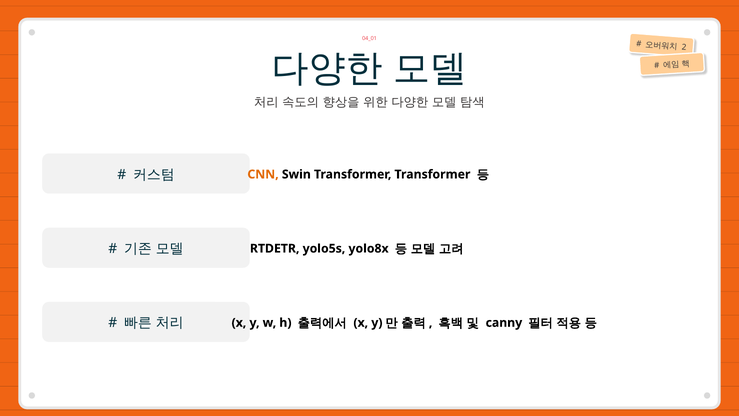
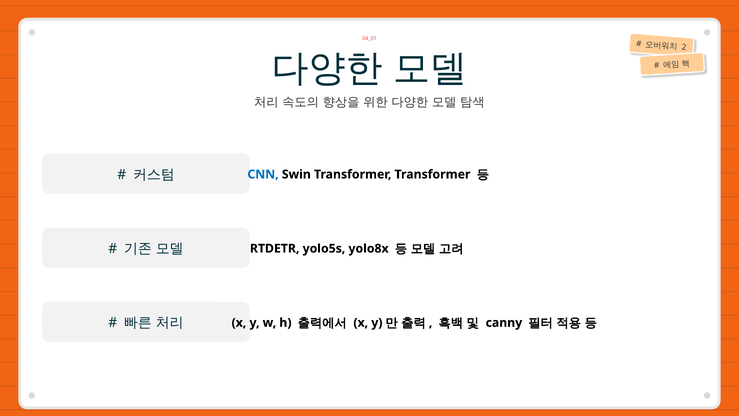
CNN colour: orange -> blue (263, 174)
